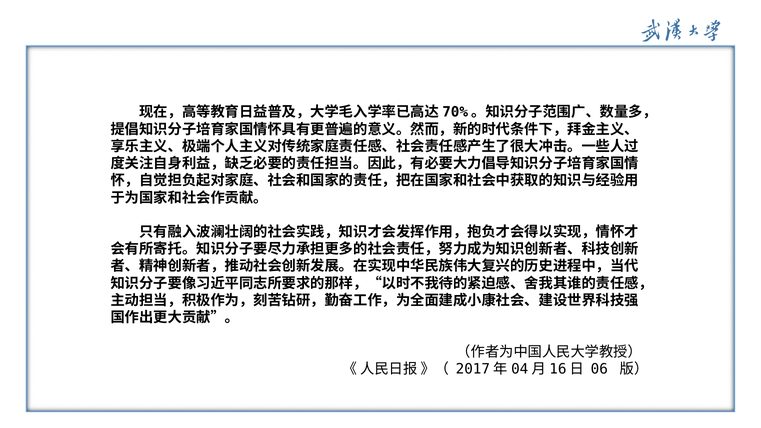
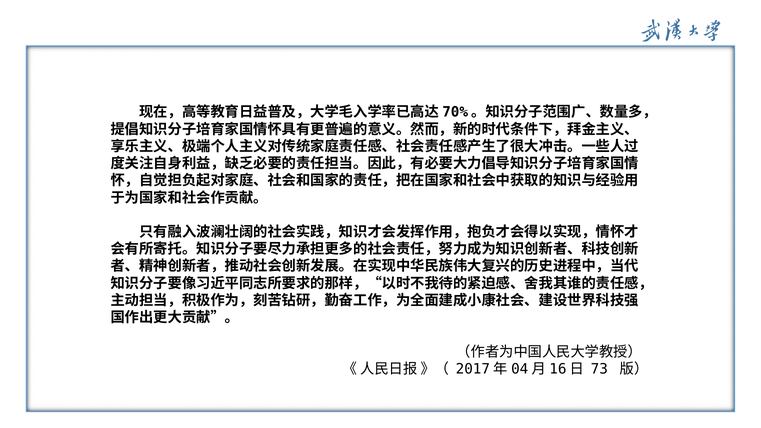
06: 06 -> 73 (599, 369)
